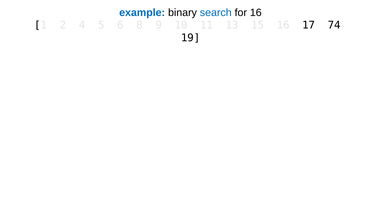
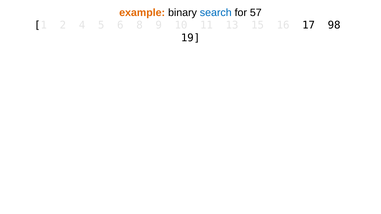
example colour: blue -> orange (142, 13)
for 16: 16 -> 57 (256, 13)
74: 74 -> 98 (334, 25)
